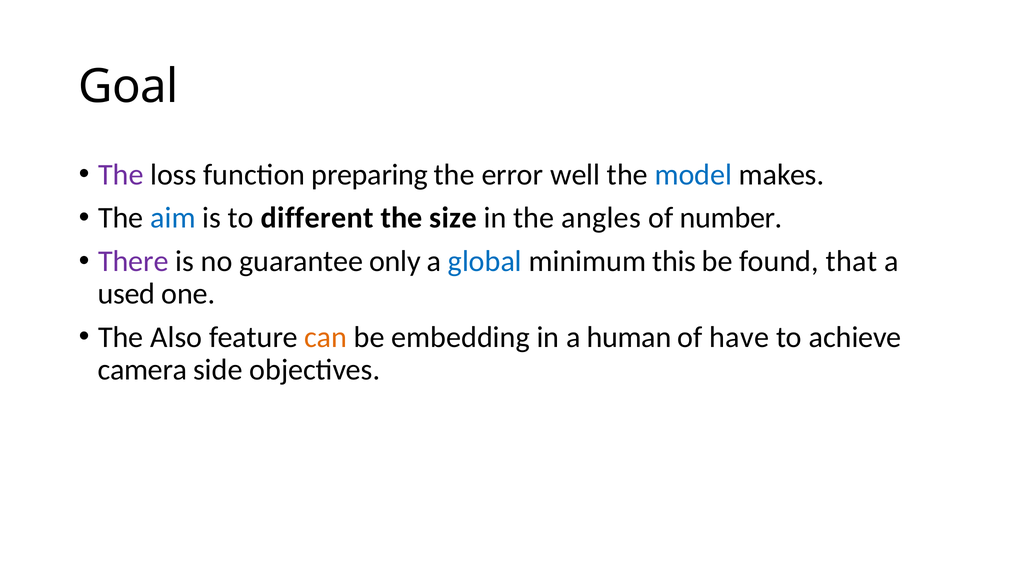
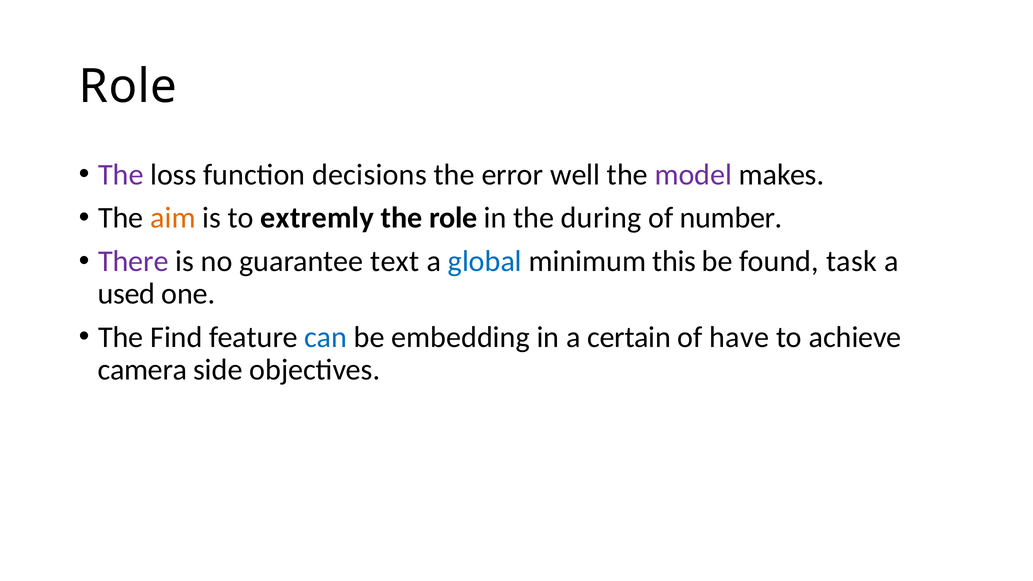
Goal: Goal -> Role (128, 87)
preparing: preparing -> decisions (369, 175)
model colour: blue -> purple (693, 175)
aim colour: blue -> orange (173, 218)
different: different -> extremly (317, 218)
the size: size -> role (453, 218)
angles: angles -> during (601, 218)
only: only -> text (395, 261)
that: that -> task (851, 261)
Also: Also -> Find (176, 337)
can colour: orange -> blue (326, 337)
human: human -> certain (629, 337)
